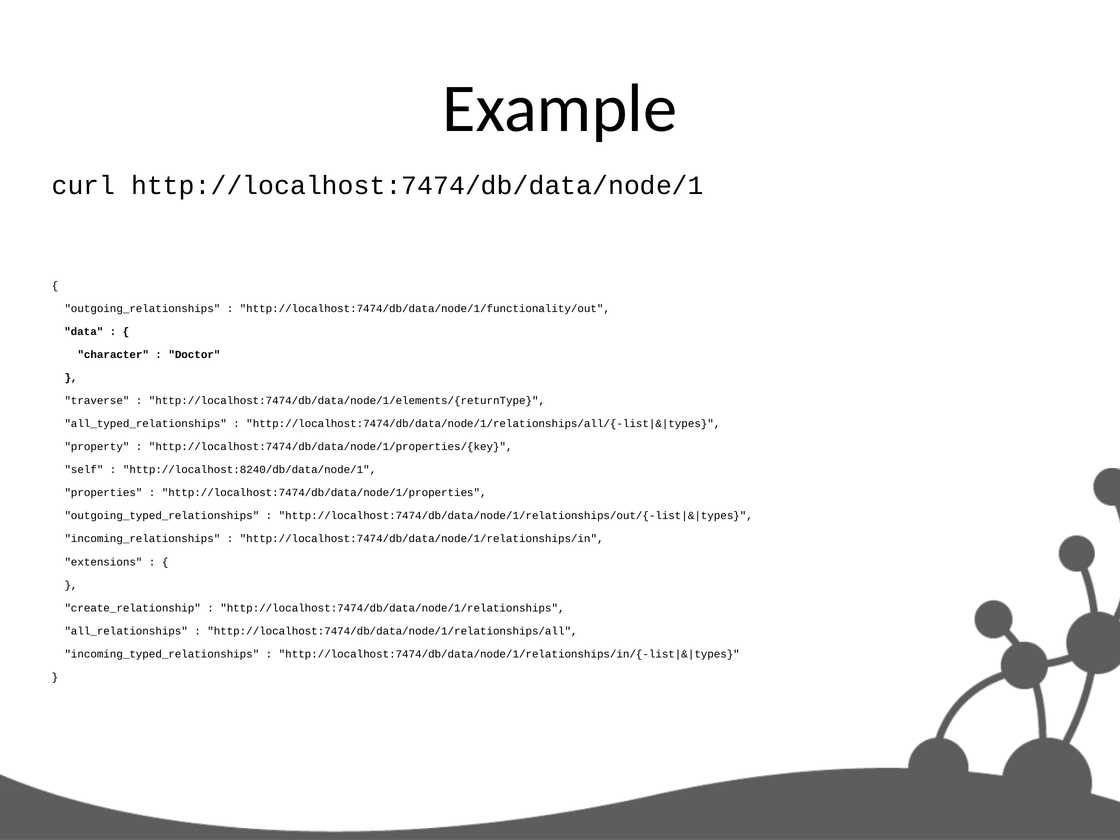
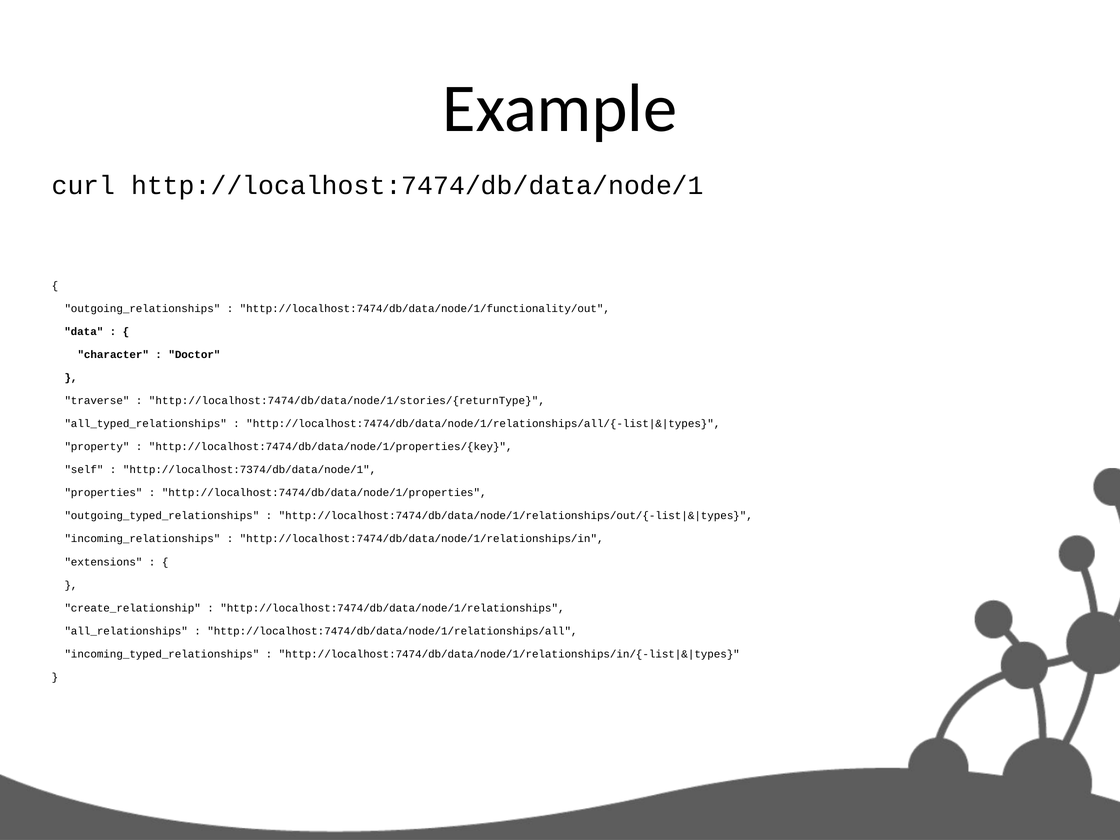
http://localhost:7474/db/data/node/1/elements/{returnType: http://localhost:7474/db/data/node/1/elements/{returnType -> http://localhost:7474/db/data/node/1/stories/{returnType (347, 401)
http://localhost:8240/db/data/node/1: http://localhost:8240/db/data/node/1 -> http://localhost:7374/db/data/node/1 (250, 470)
